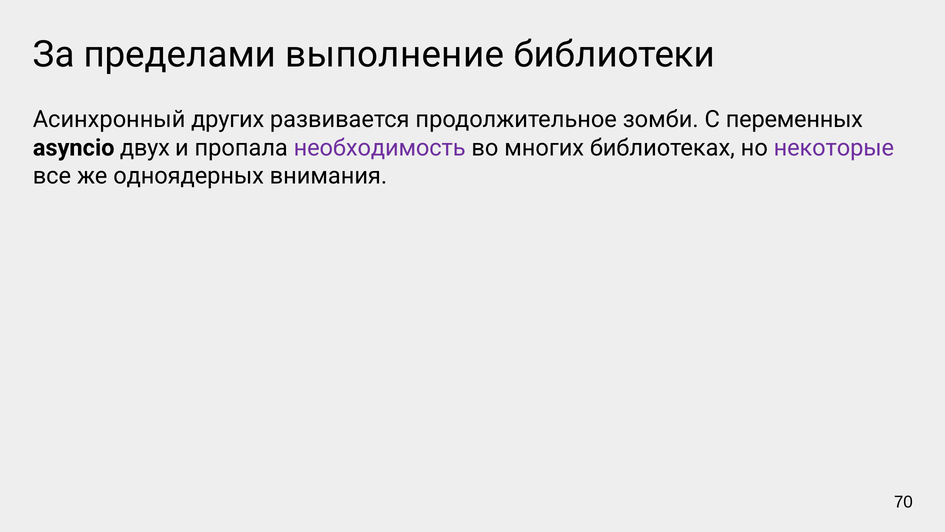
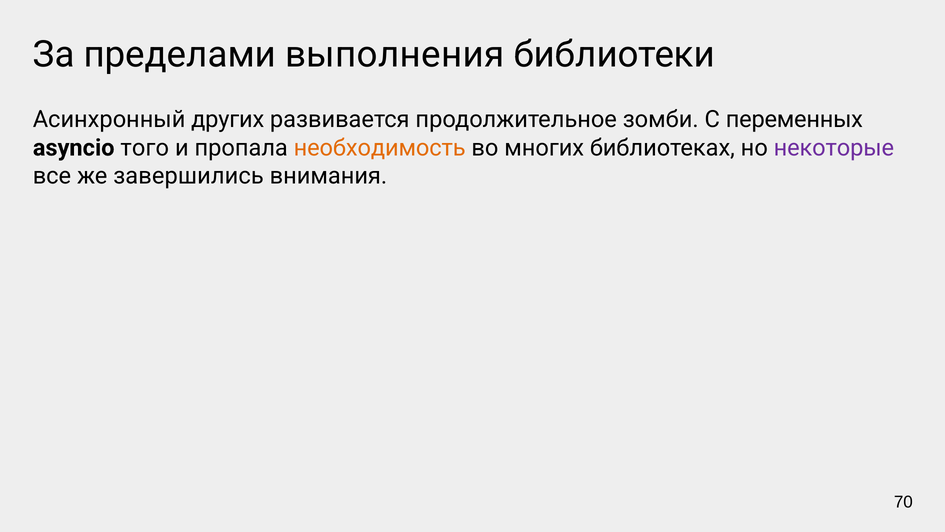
выполнение: выполнение -> выполнения (395, 54)
двух: двух -> того (145, 148)
необходимость colour: purple -> orange (380, 148)
одноядерных: одноядерных -> завершились (188, 176)
